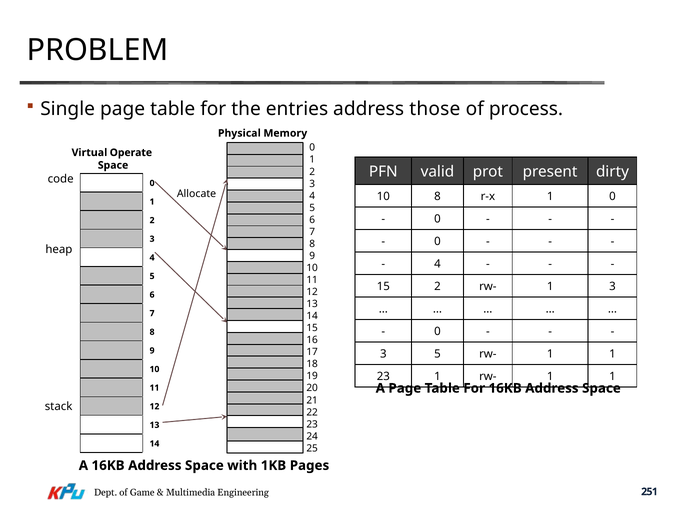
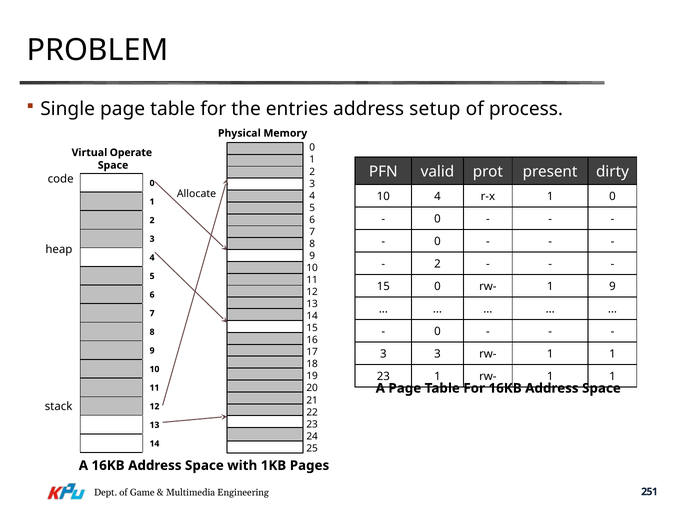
those: those -> setup (435, 109)
10 8: 8 -> 4 (438, 196)
4: 4 -> 2 (438, 264)
15 2: 2 -> 0 (438, 287)
1 3: 3 -> 9 (612, 287)
3 5: 5 -> 3 (438, 354)
